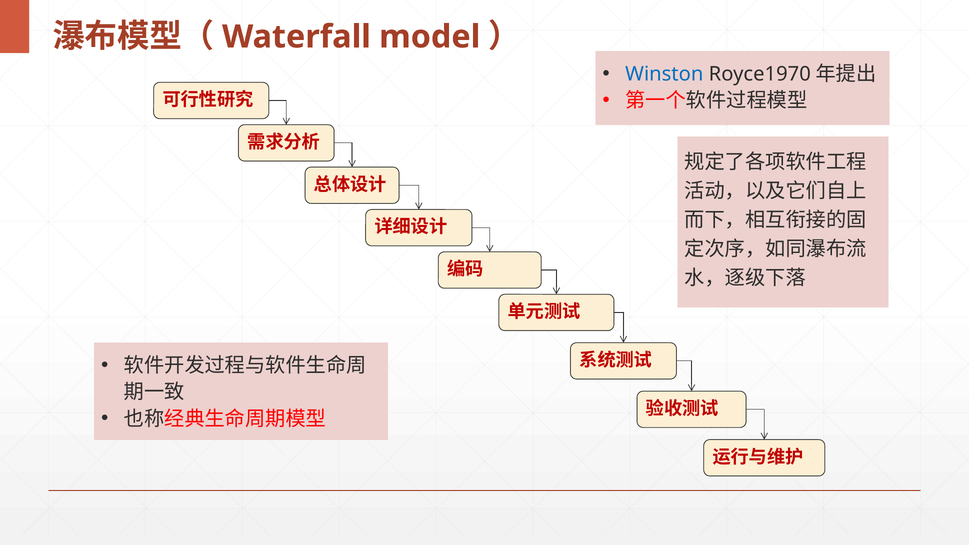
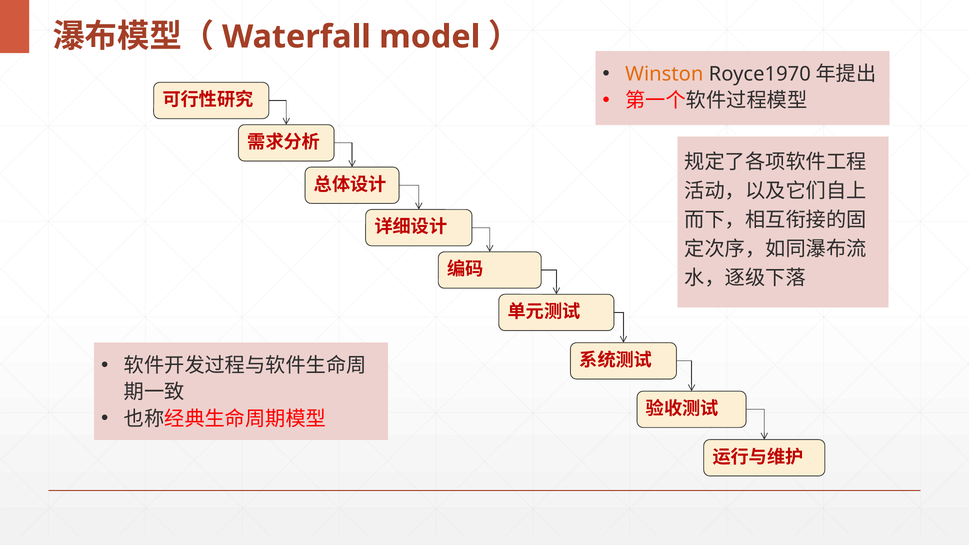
Winston colour: blue -> orange (664, 74)
